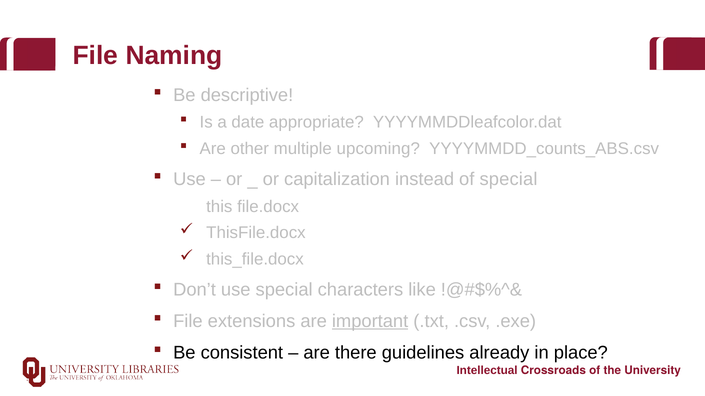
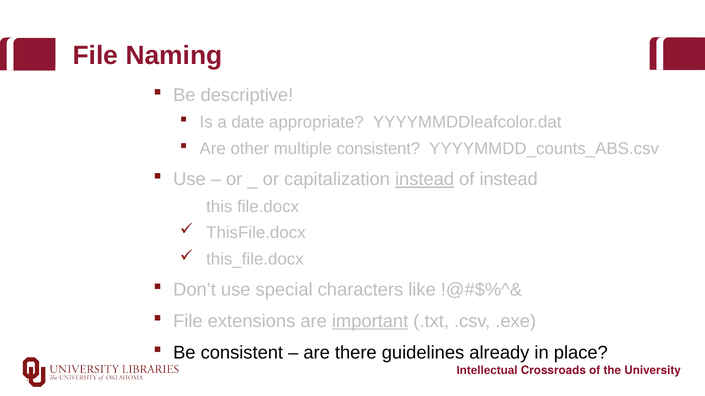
multiple upcoming: upcoming -> consistent (378, 149)
instead underline: none -> present (425, 180)
of special: special -> instead (509, 180)
